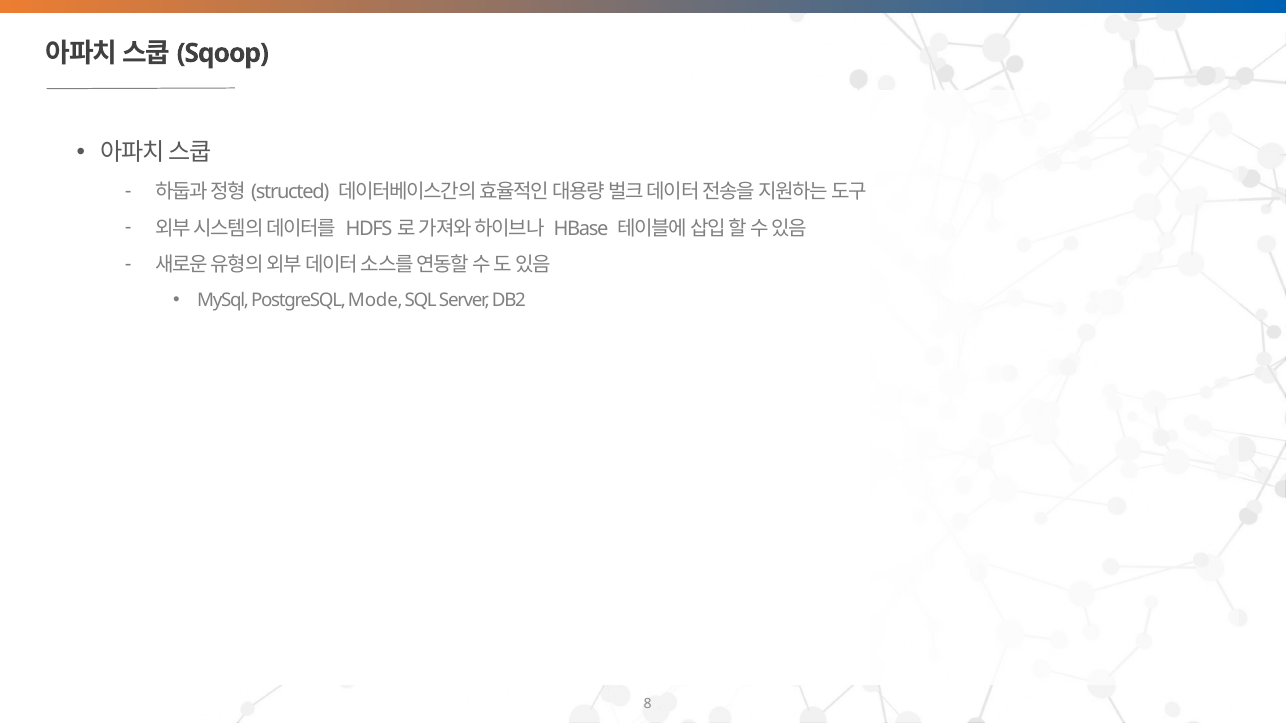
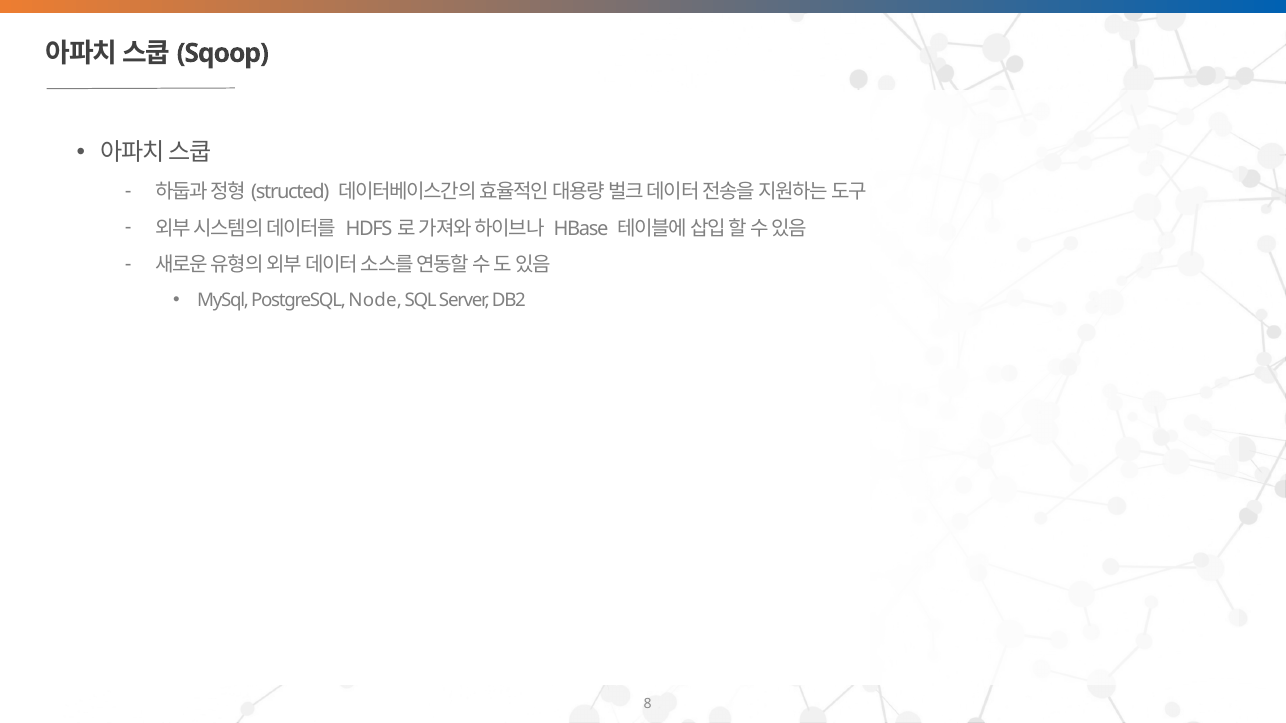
Mode: Mode -> Node (375, 301)
